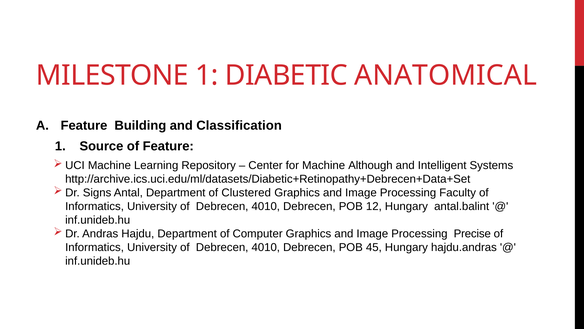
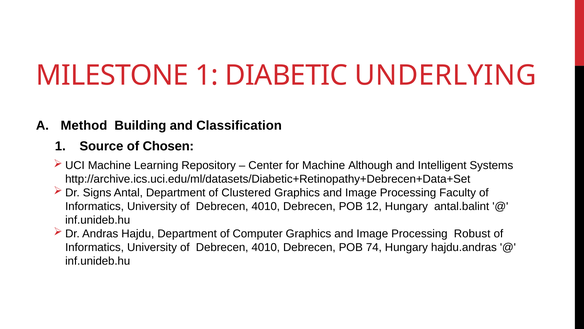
ANATOMICAL: ANATOMICAL -> UNDERLYING (445, 75)
Feature: Feature -> Method (84, 125)
of Feature: Feature -> Chosen (168, 146)
Precise: Precise -> Robust (472, 233)
45: 45 -> 74 (374, 247)
